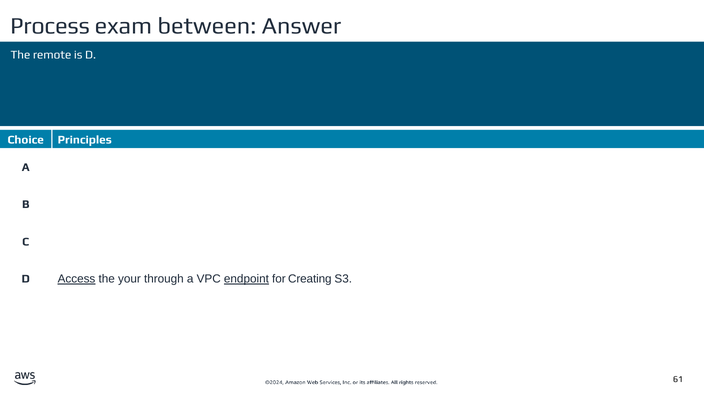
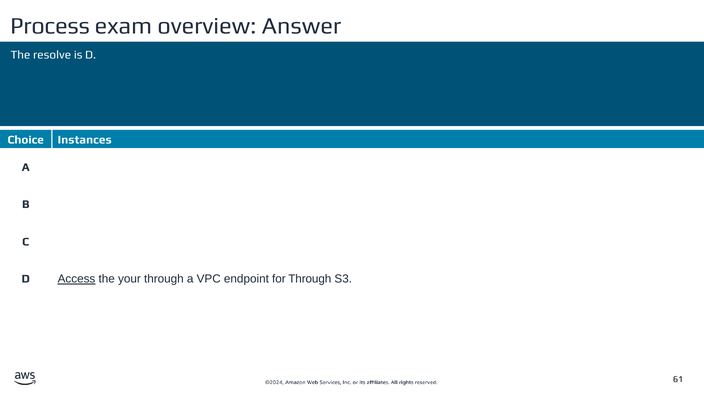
between: between -> overview (207, 26)
remote: remote -> resolve (52, 55)
Principles: Principles -> Instances (85, 140)
endpoint underline: present -> none (246, 279)
for Creating: Creating -> Through (310, 279)
